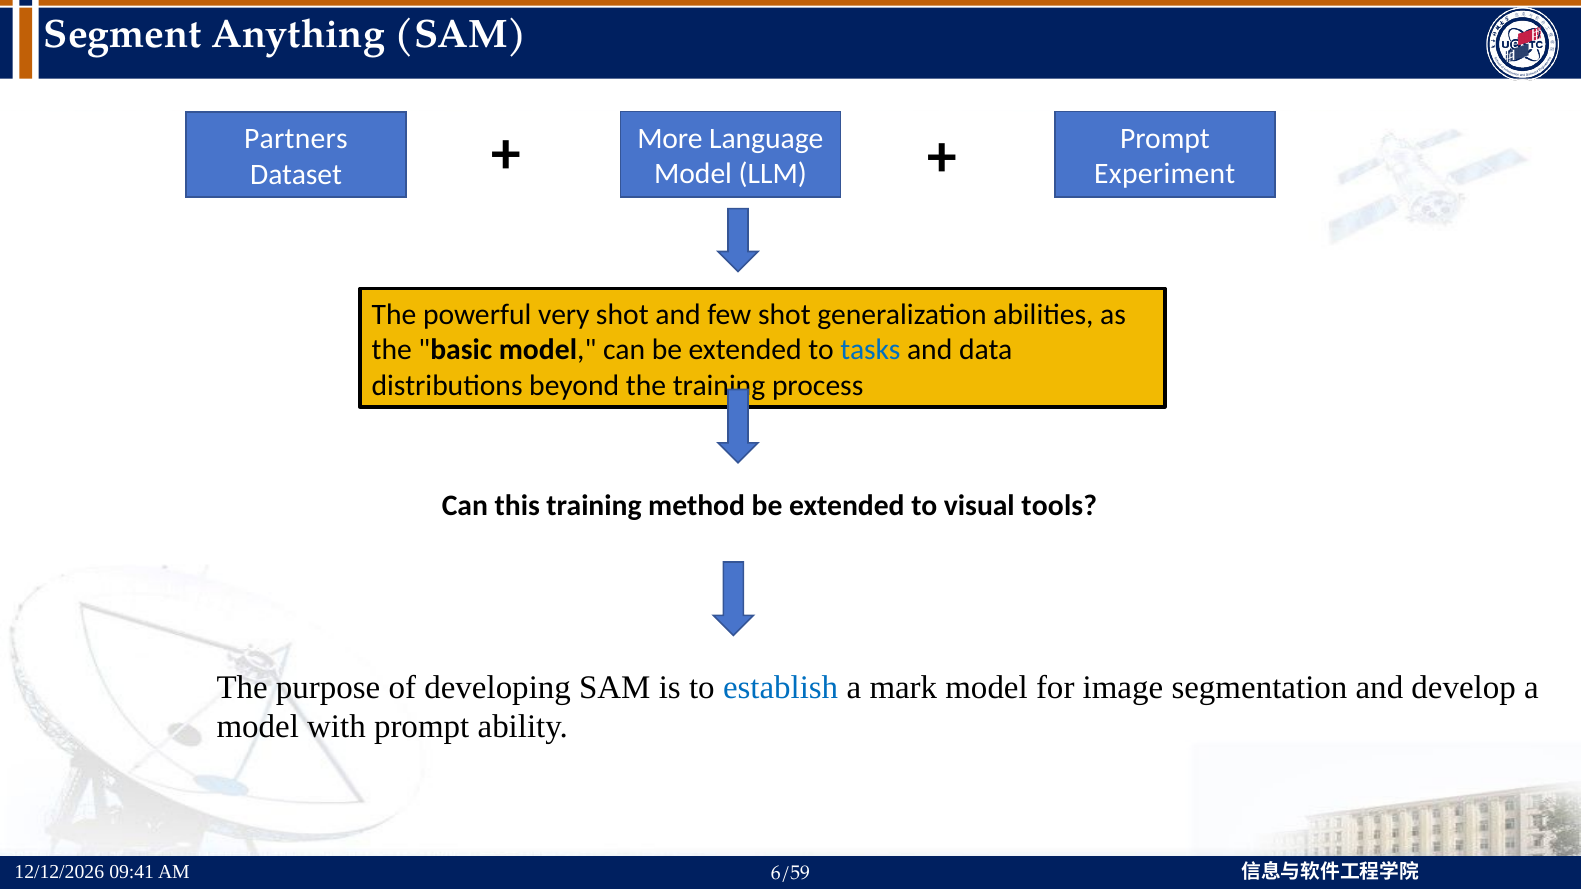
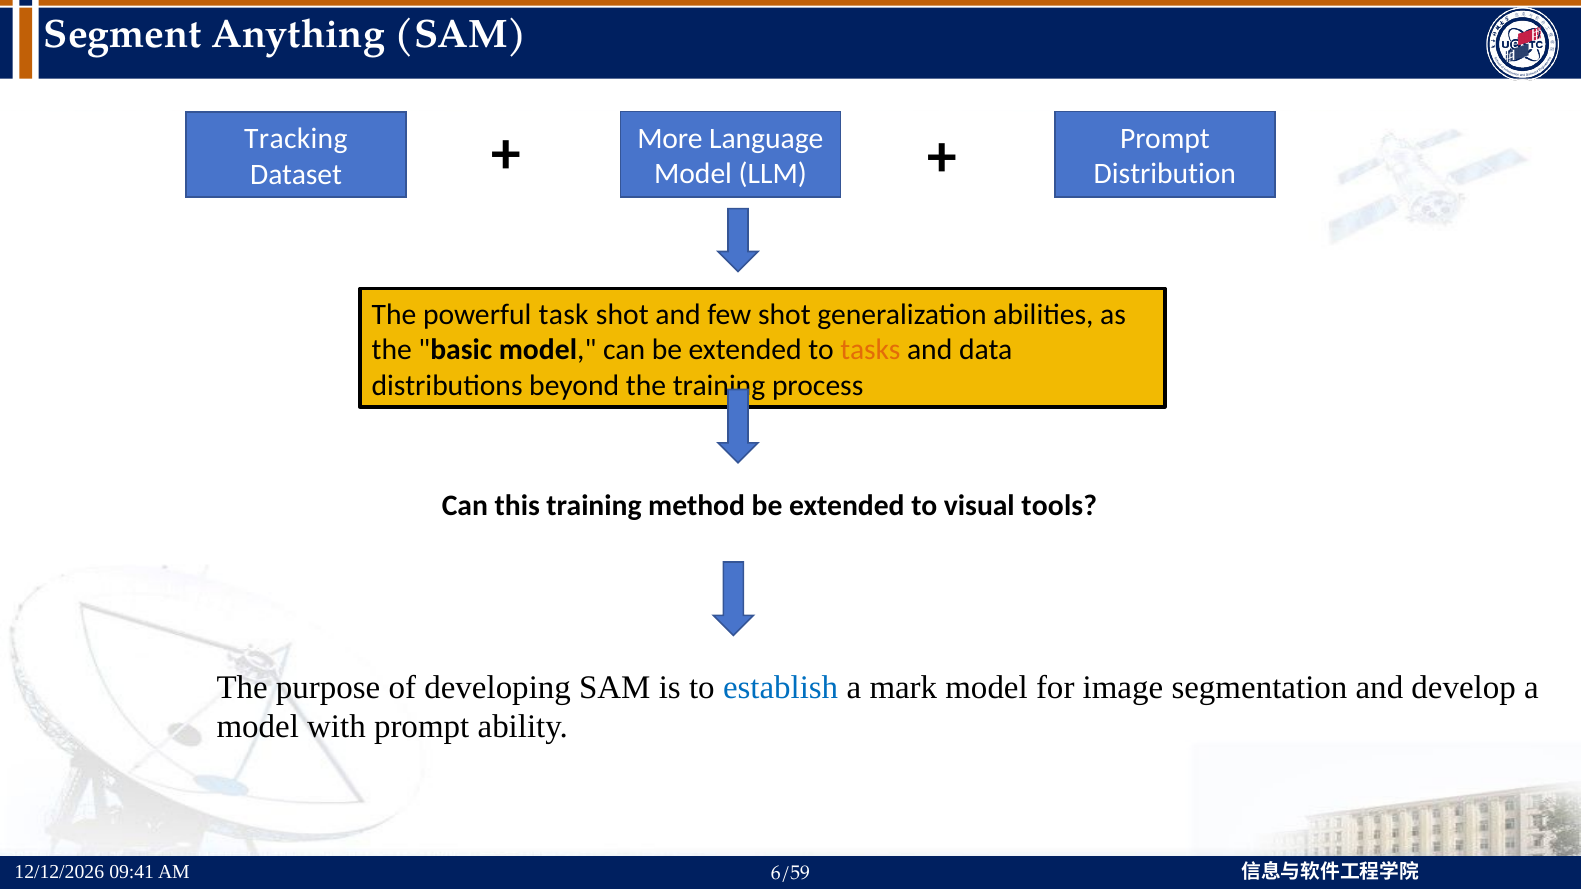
Partners: Partners -> Tracking (296, 139)
Experiment: Experiment -> Distribution (1165, 174)
very: very -> task (564, 314)
tasks colour: blue -> orange (870, 350)
